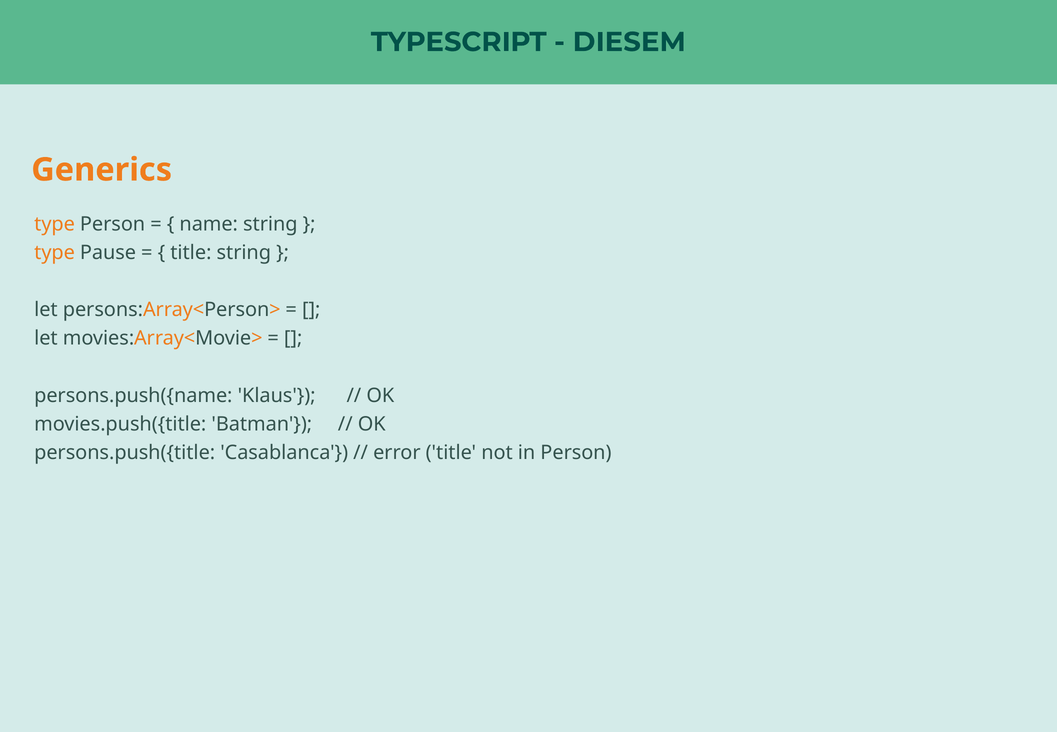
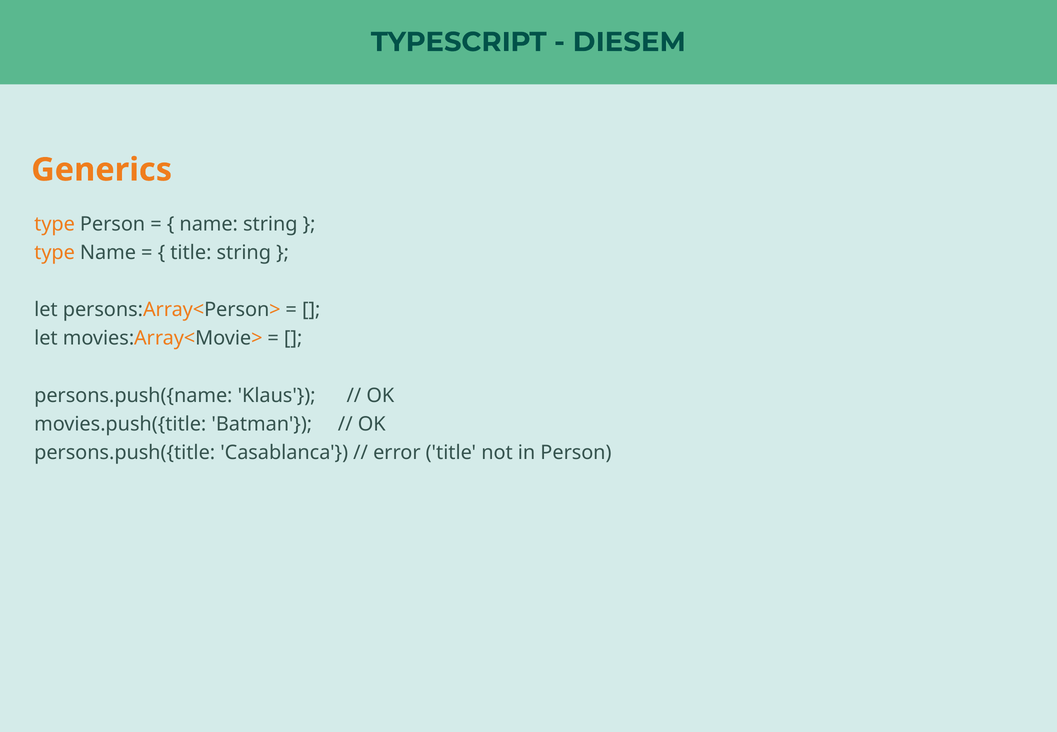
type Pause: Pause -> Name (108, 252)
